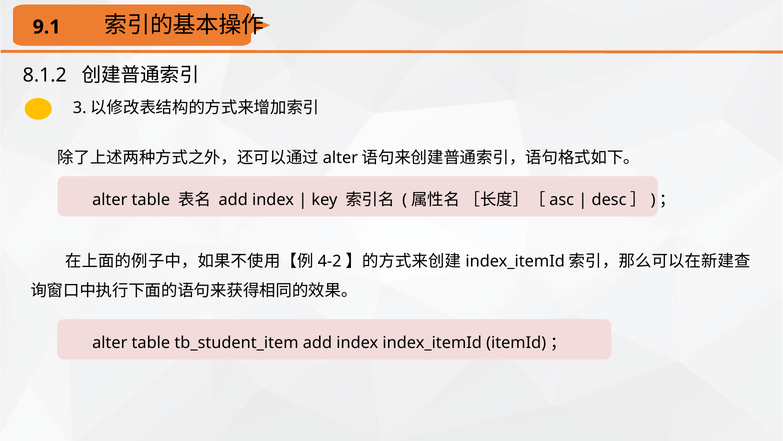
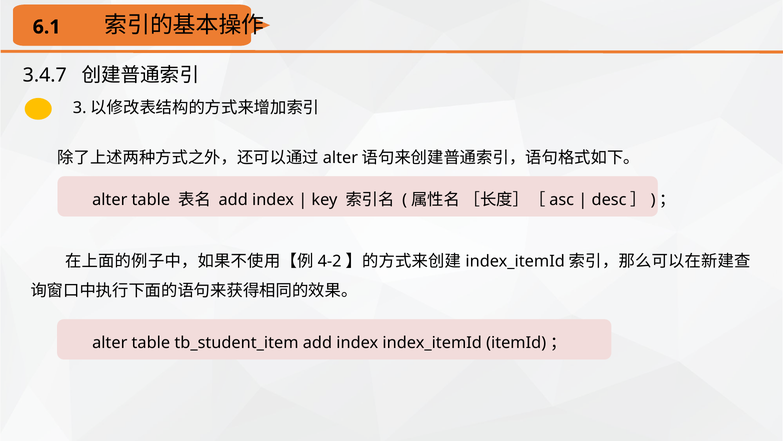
9.1: 9.1 -> 6.1 (47, 27)
8.1.2: 8.1.2 -> 3.4.7 (45, 75)
